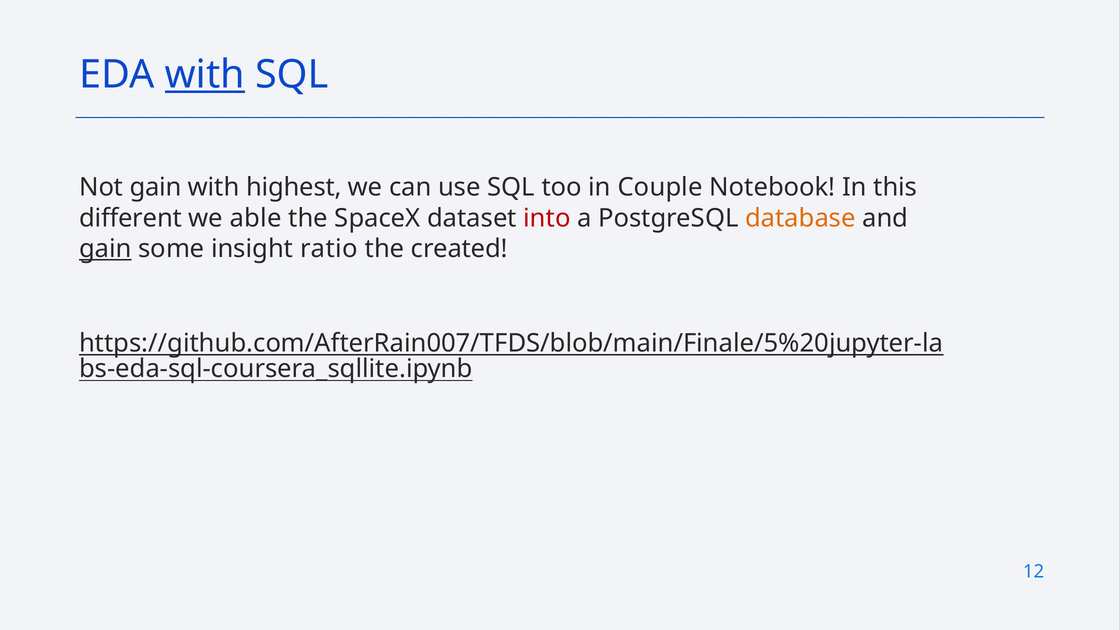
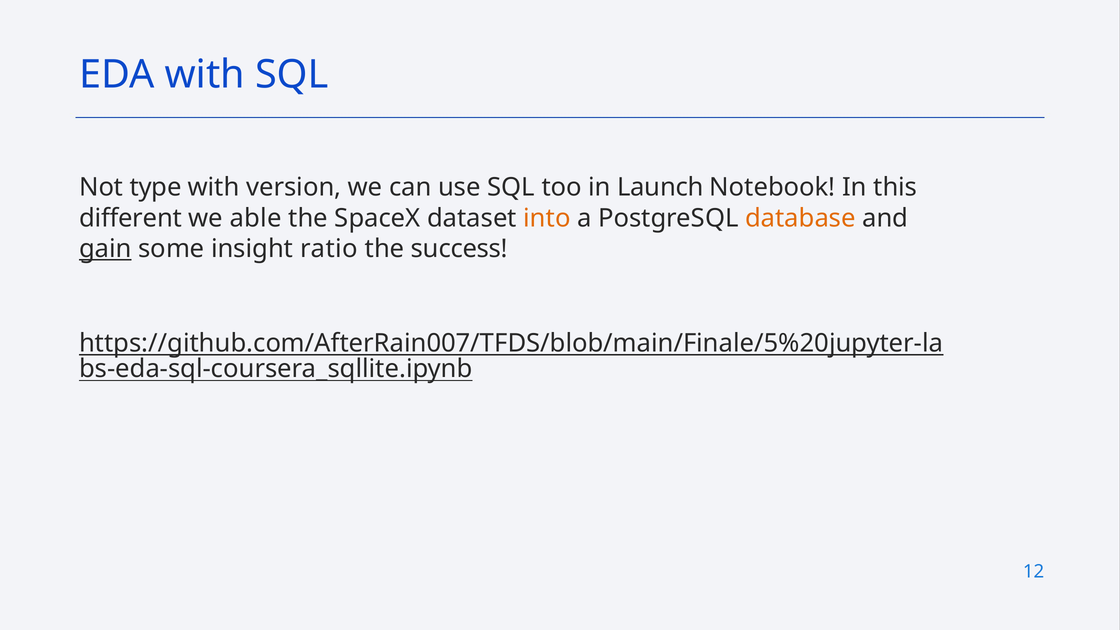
with underline: present -> none (205, 75)
Not gain: gain -> type (156, 187)
highest: highest -> version (294, 187)
Couple: Couple -> Launch (660, 187)
into colour: red -> orange (547, 218)
created: created -> success (459, 249)
